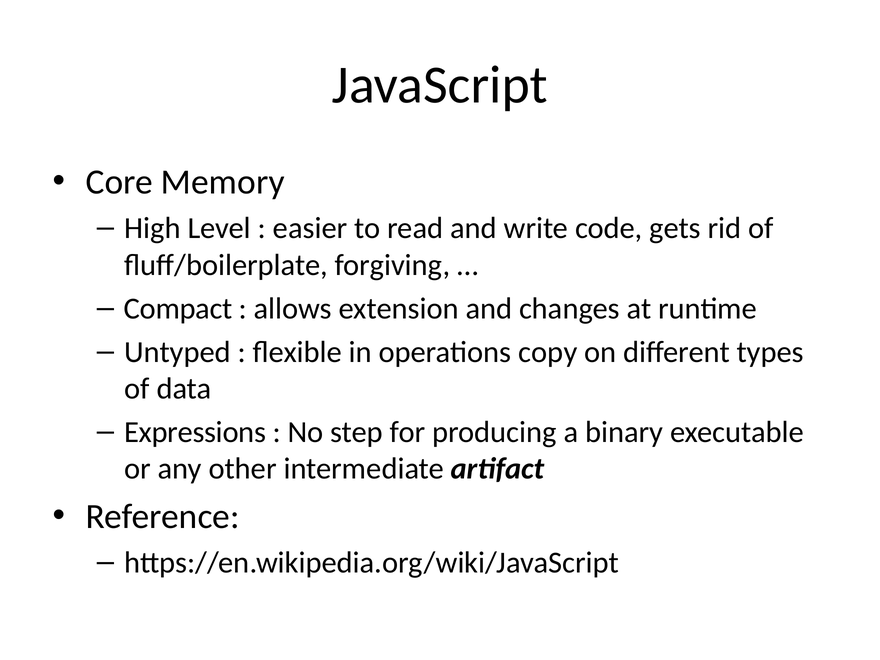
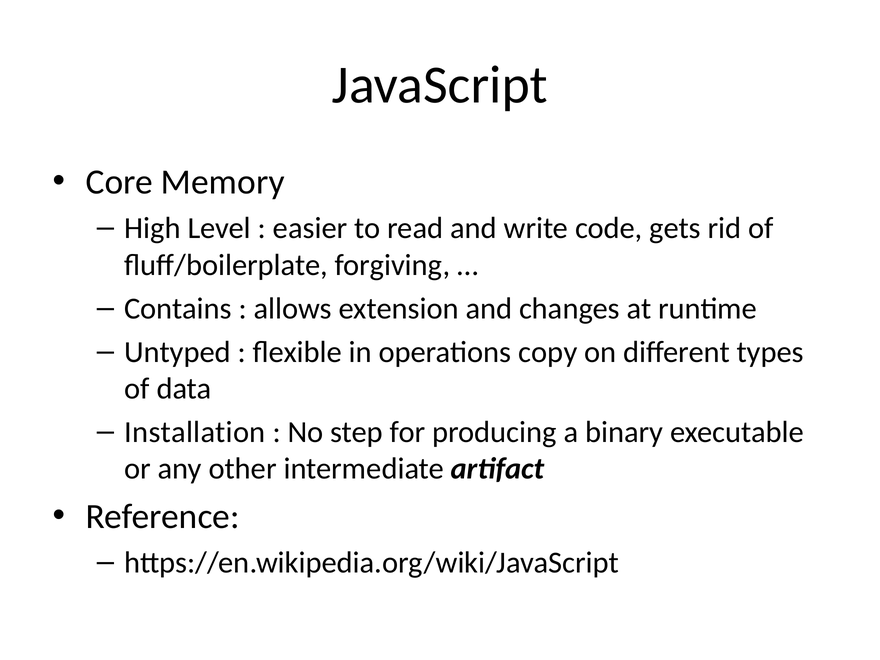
Compact: Compact -> Contains (178, 308)
Expressions: Expressions -> Installation (195, 432)
